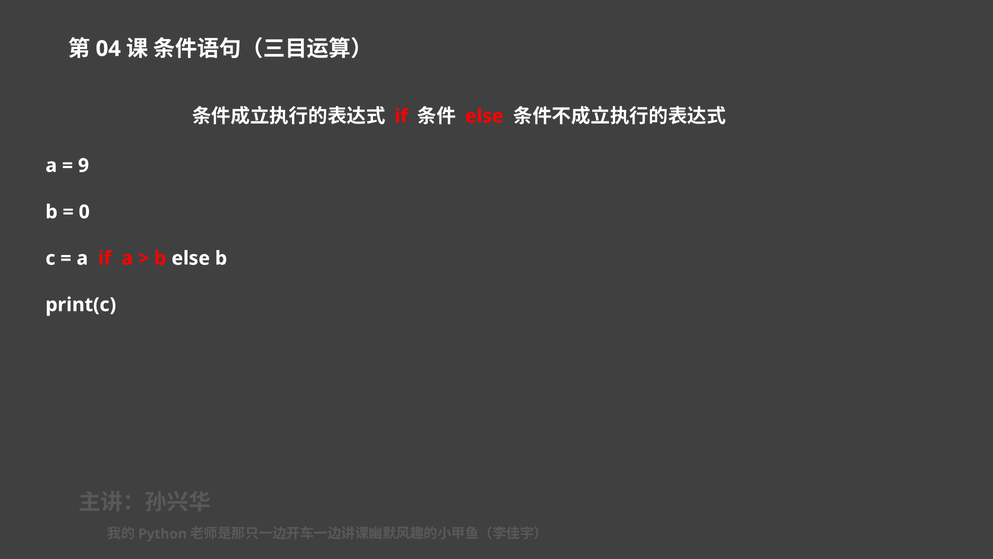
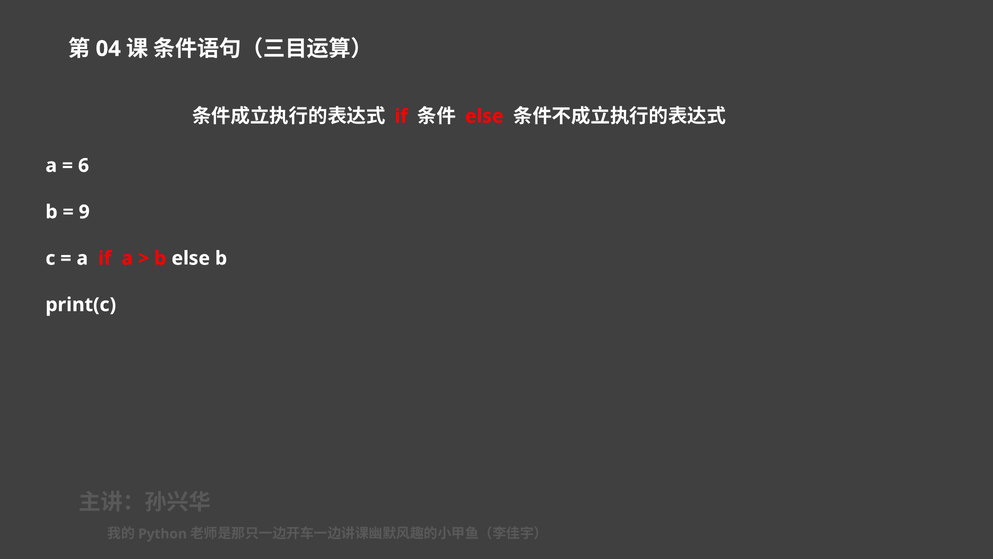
9: 9 -> 6 (84, 165)
0: 0 -> 9 (84, 212)
